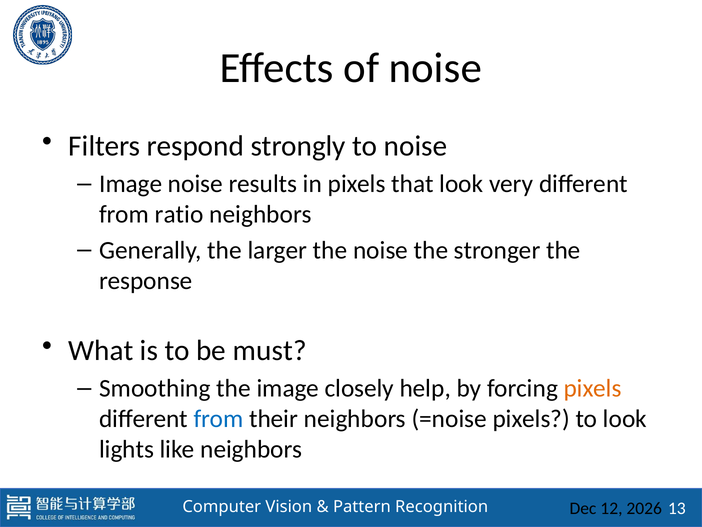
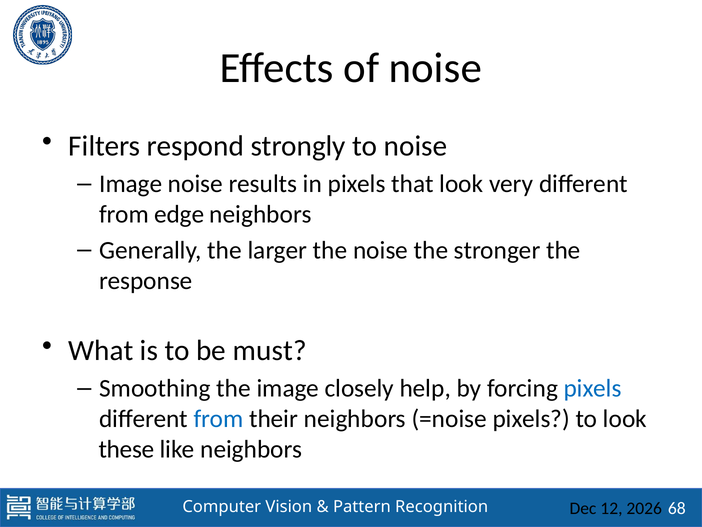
ratio: ratio -> edge (179, 214)
pixels colour: orange -> blue (593, 388)
lights: lights -> these (127, 449)
13: 13 -> 68 (677, 508)
